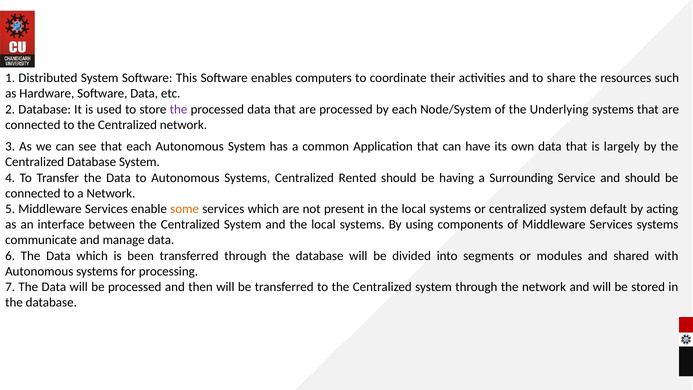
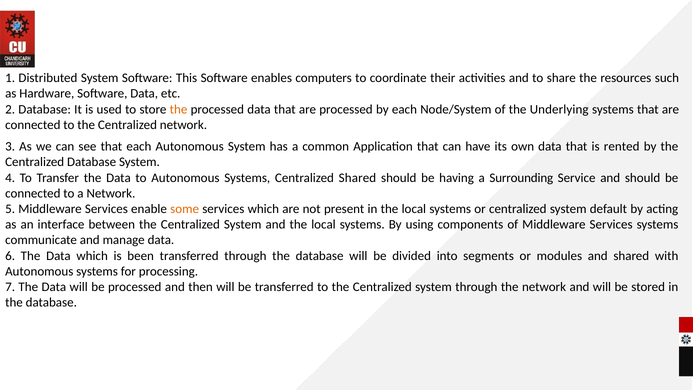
the colour: purple -> orange (179, 109)
largely: largely -> rented (622, 147)
Centralized Rented: Rented -> Shared (357, 178)
